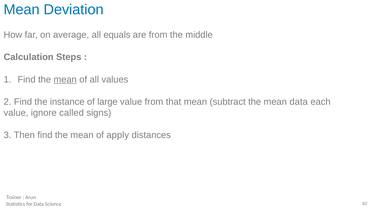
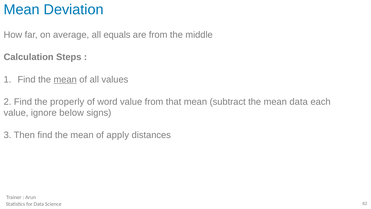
instance: instance -> properly (67, 102)
large: large -> word (107, 102)
called: called -> below (72, 113)
